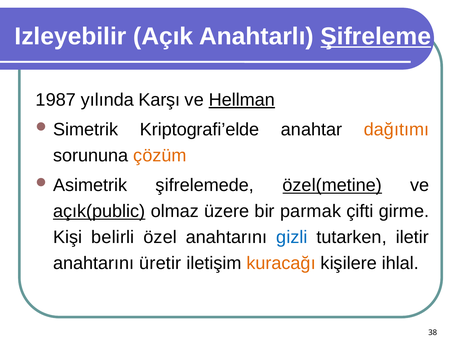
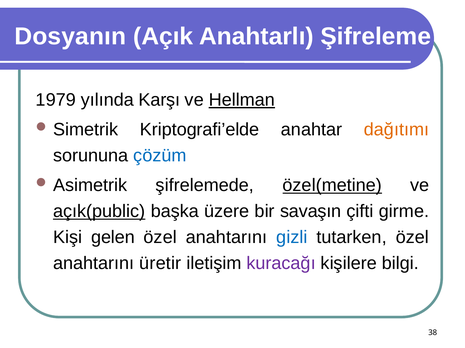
Izleyebilir: Izleyebilir -> Dosyanın (70, 37)
Şifreleme underline: present -> none (376, 37)
1987: 1987 -> 1979 (56, 100)
çözüm colour: orange -> blue (160, 156)
olmaz: olmaz -> başka (175, 212)
parmak: parmak -> savaşın (311, 212)
belirli: belirli -> gelen (113, 238)
tutarken iletir: iletir -> özel (412, 238)
kuracağı colour: orange -> purple (281, 264)
ihlal: ihlal -> bilgi (400, 264)
